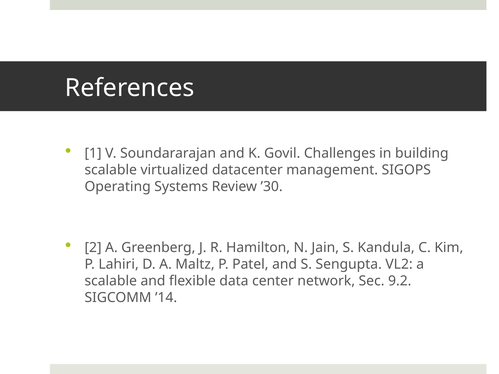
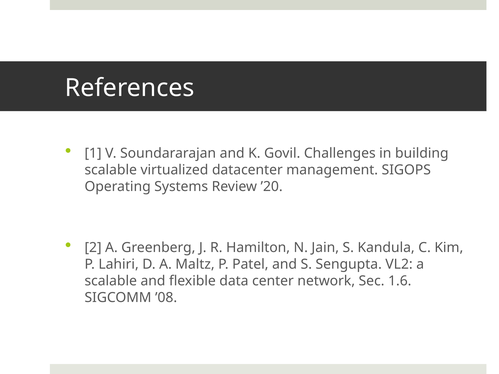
’30: ’30 -> ’20 (272, 187)
9.2: 9.2 -> 1.6 (400, 281)
’14: ’14 -> ’08 (166, 298)
